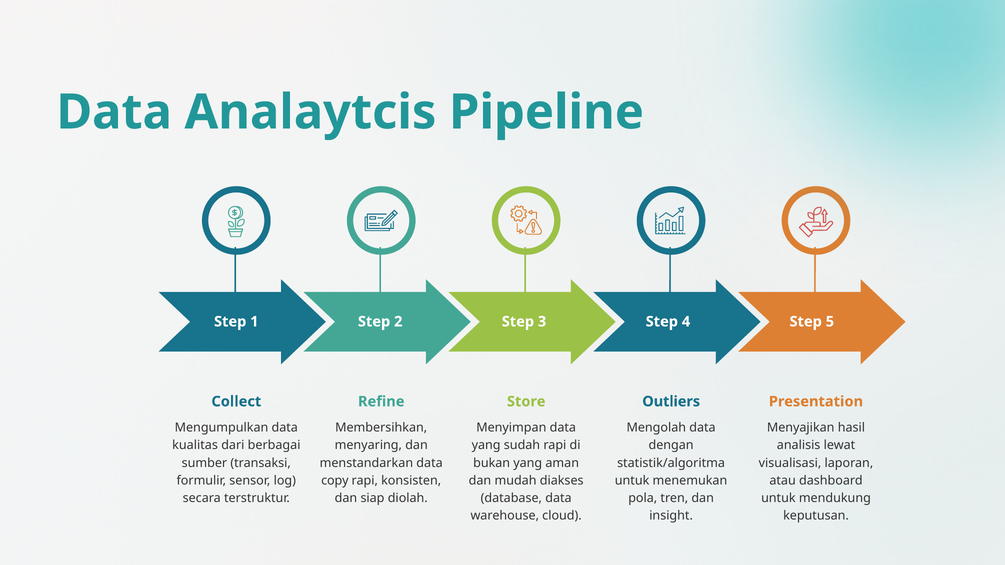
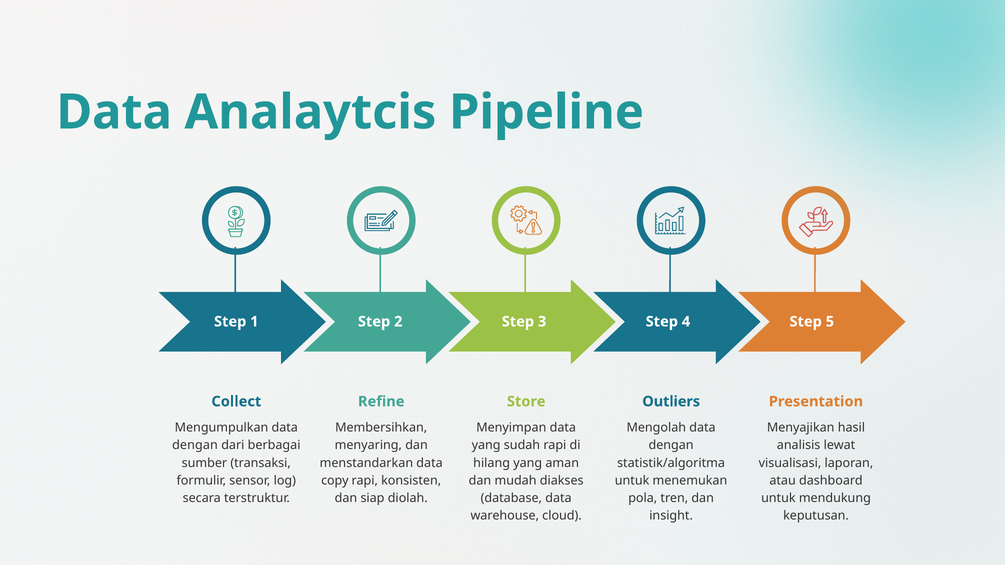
kualitas: kualitas -> dengan (195, 446)
bukan: bukan -> hilang (492, 463)
